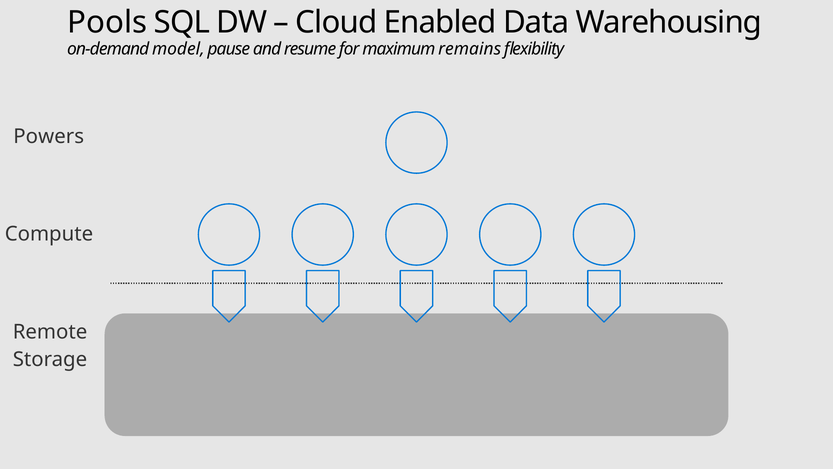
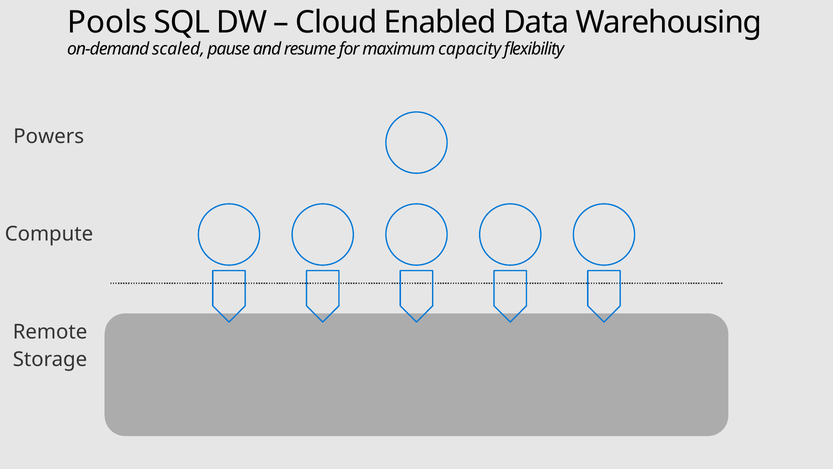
model: model -> scaled (178, 49)
remains: remains -> capacity (470, 49)
